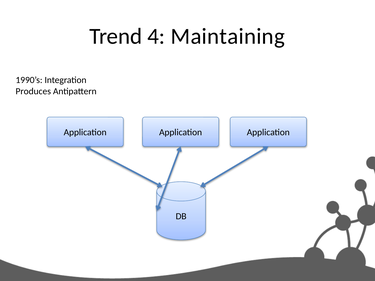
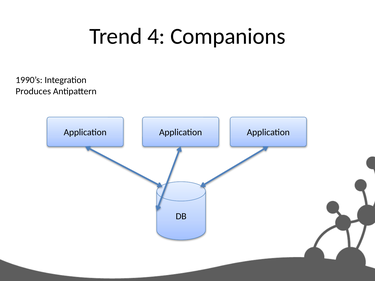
Maintaining: Maintaining -> Companions (228, 36)
